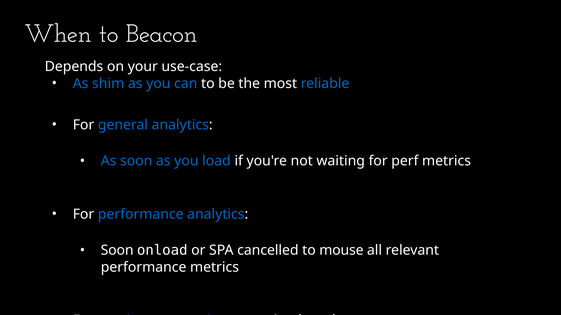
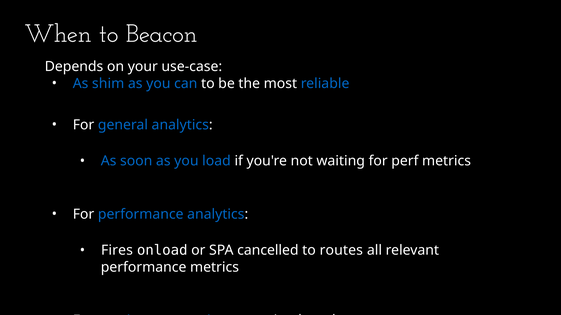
Soon: Soon -> Fires (117, 251)
mouse: mouse -> routes (341, 251)
